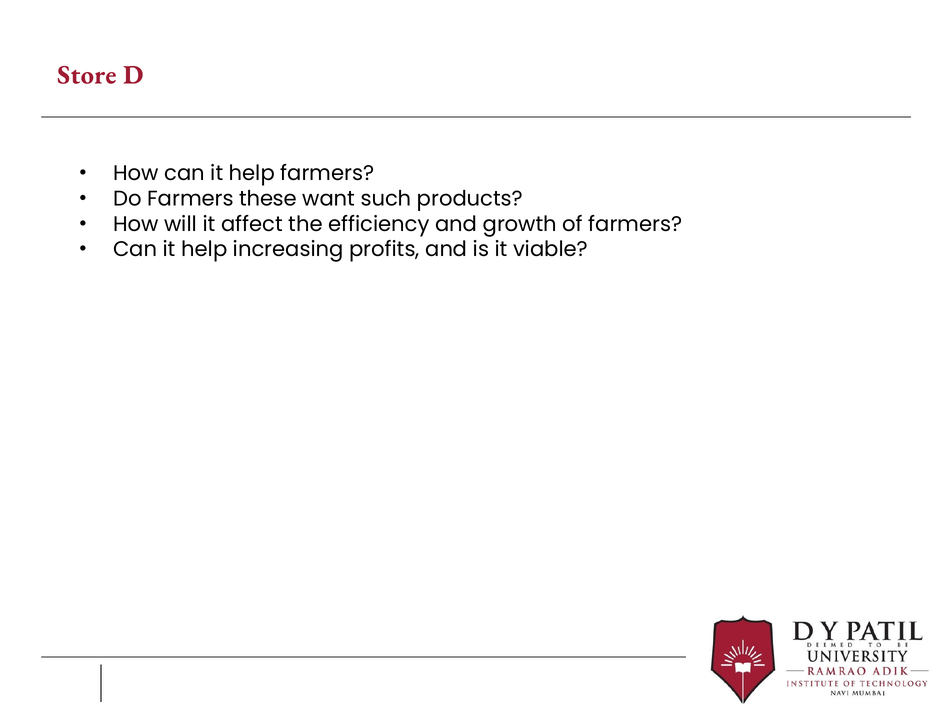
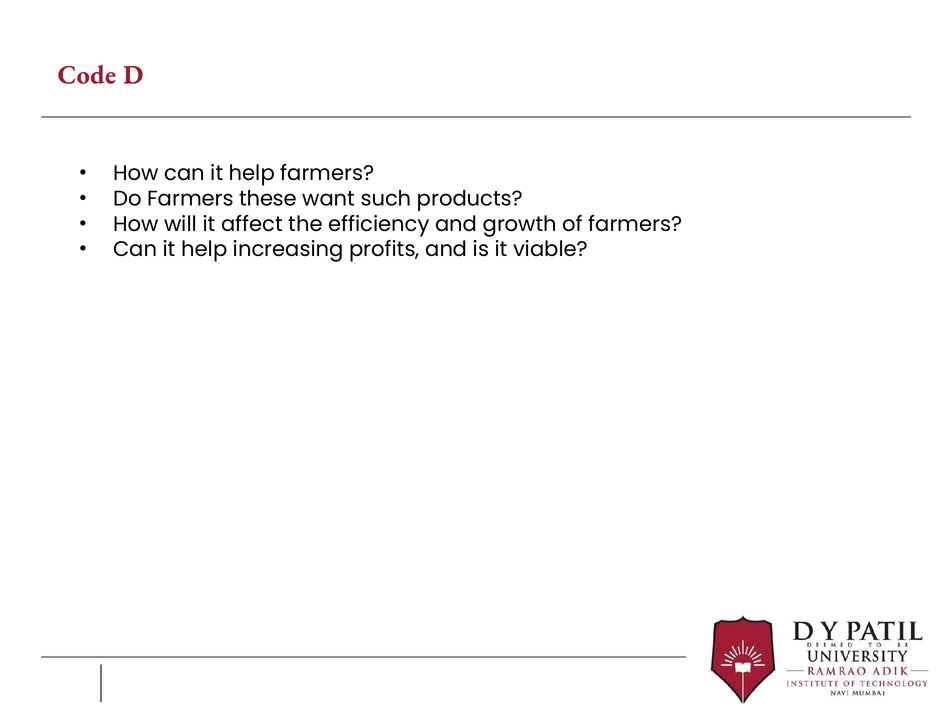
Store: Store -> Code (87, 75)
